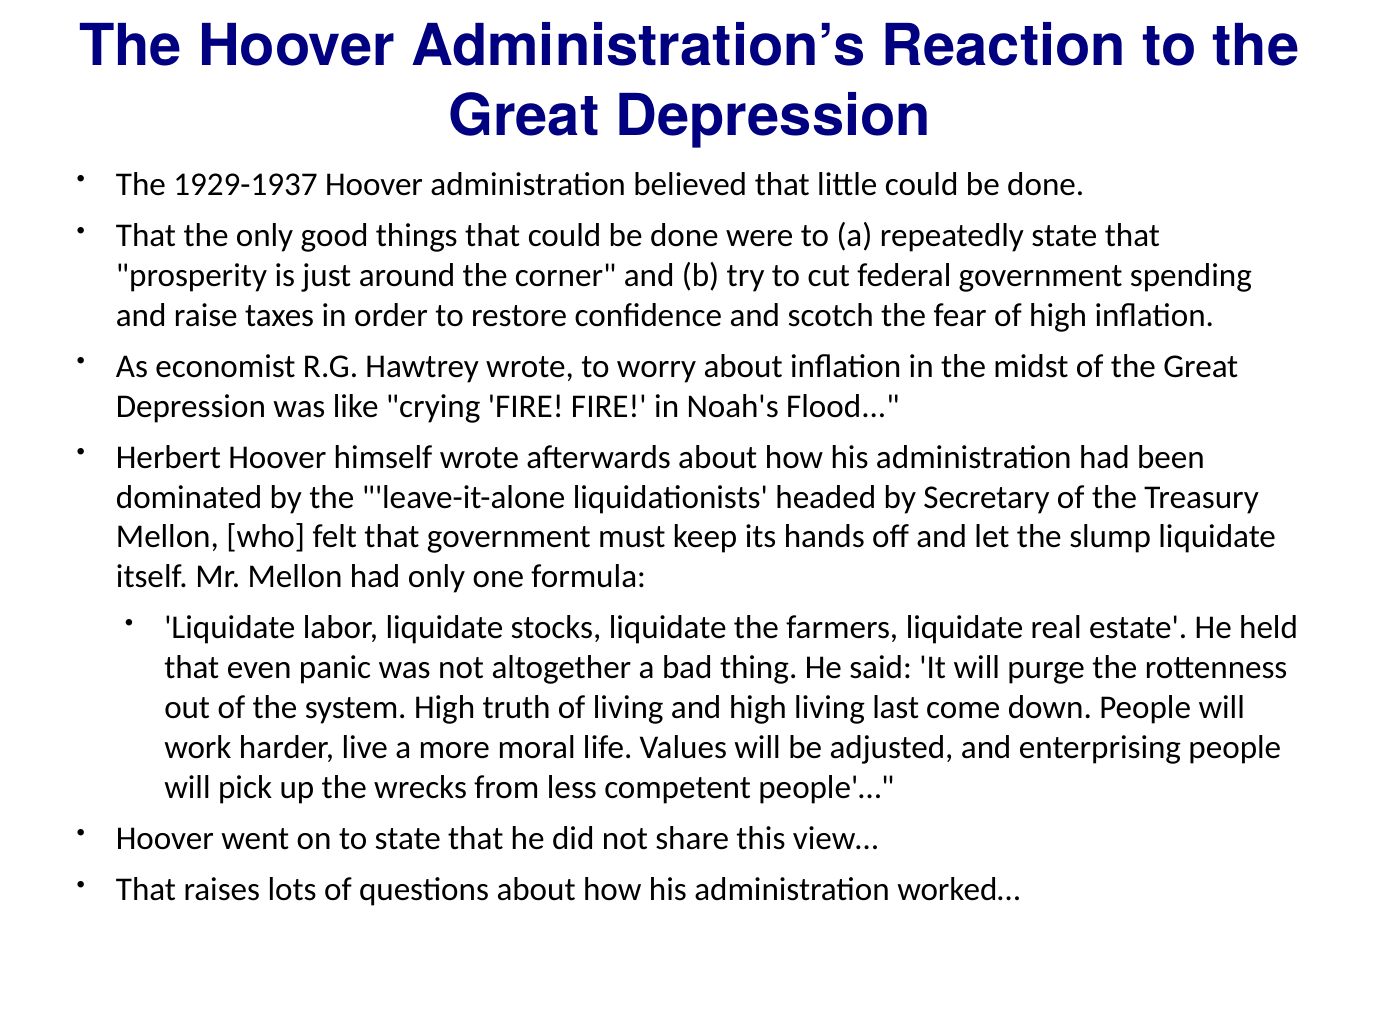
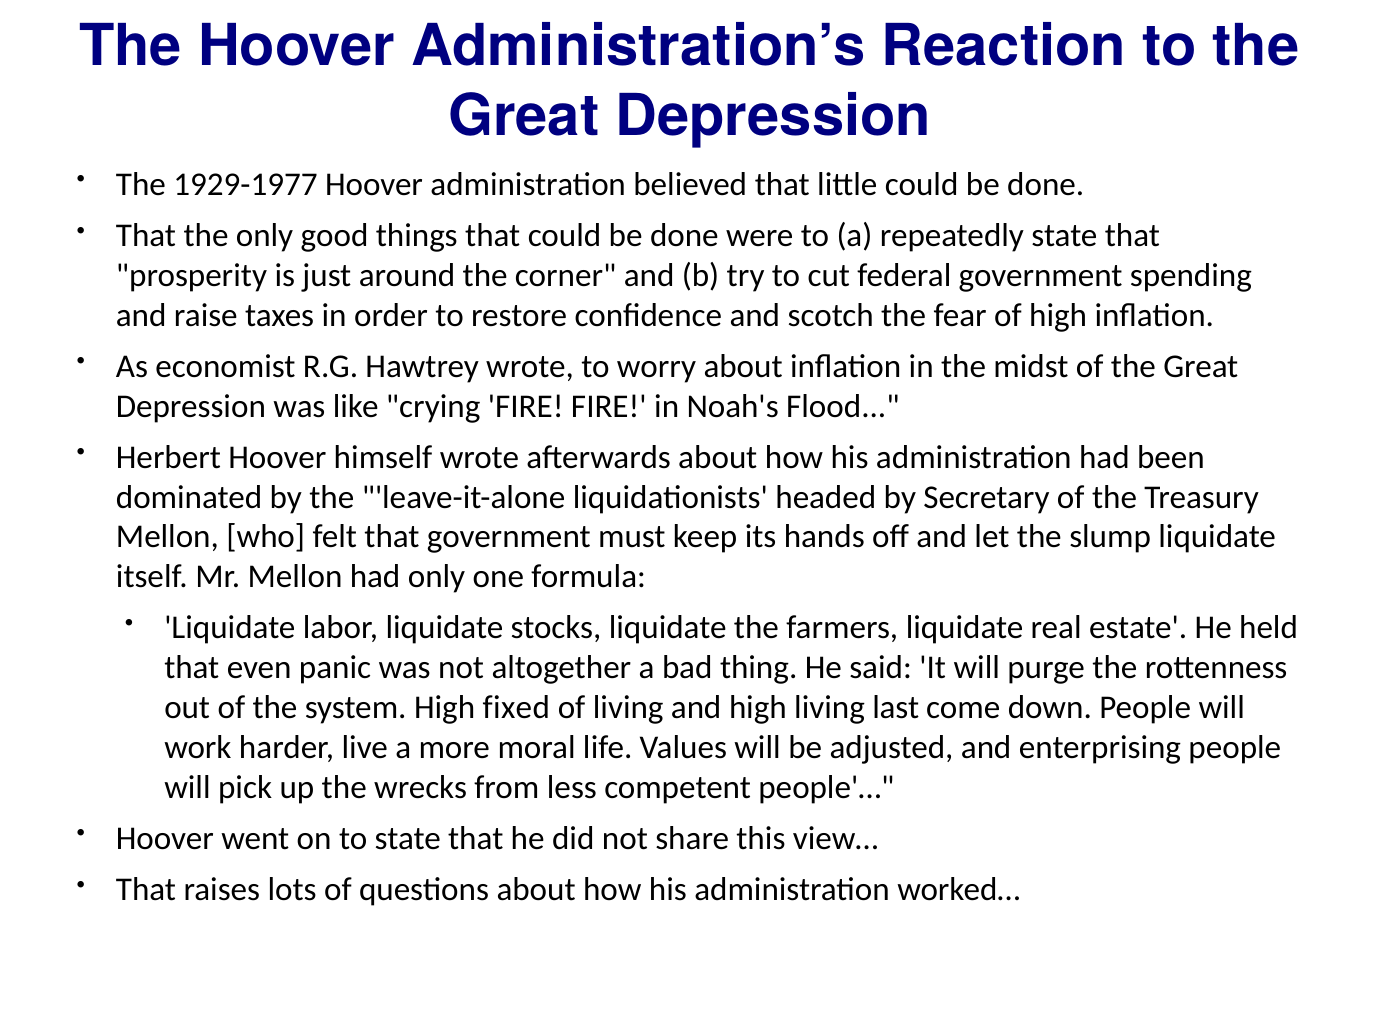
1929-1937: 1929-1937 -> 1929-1977 (246, 184)
truth: truth -> fixed (516, 708)
